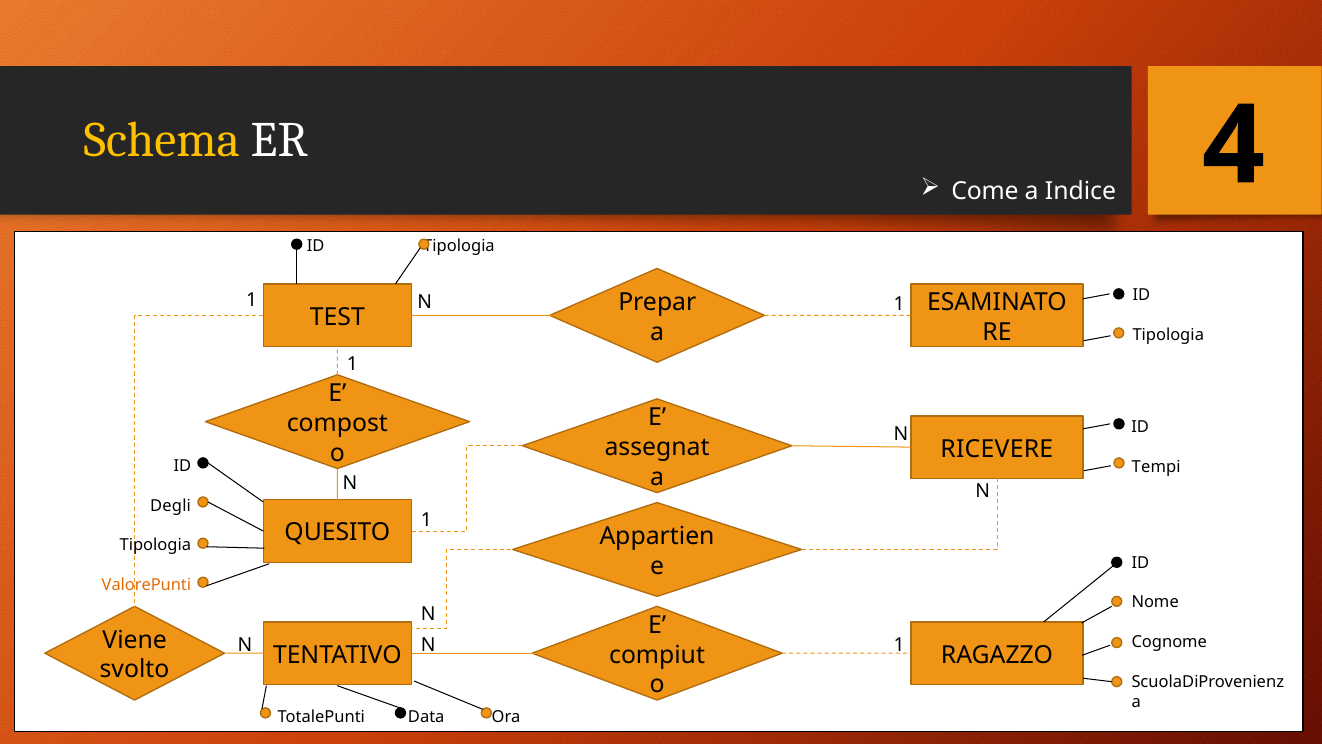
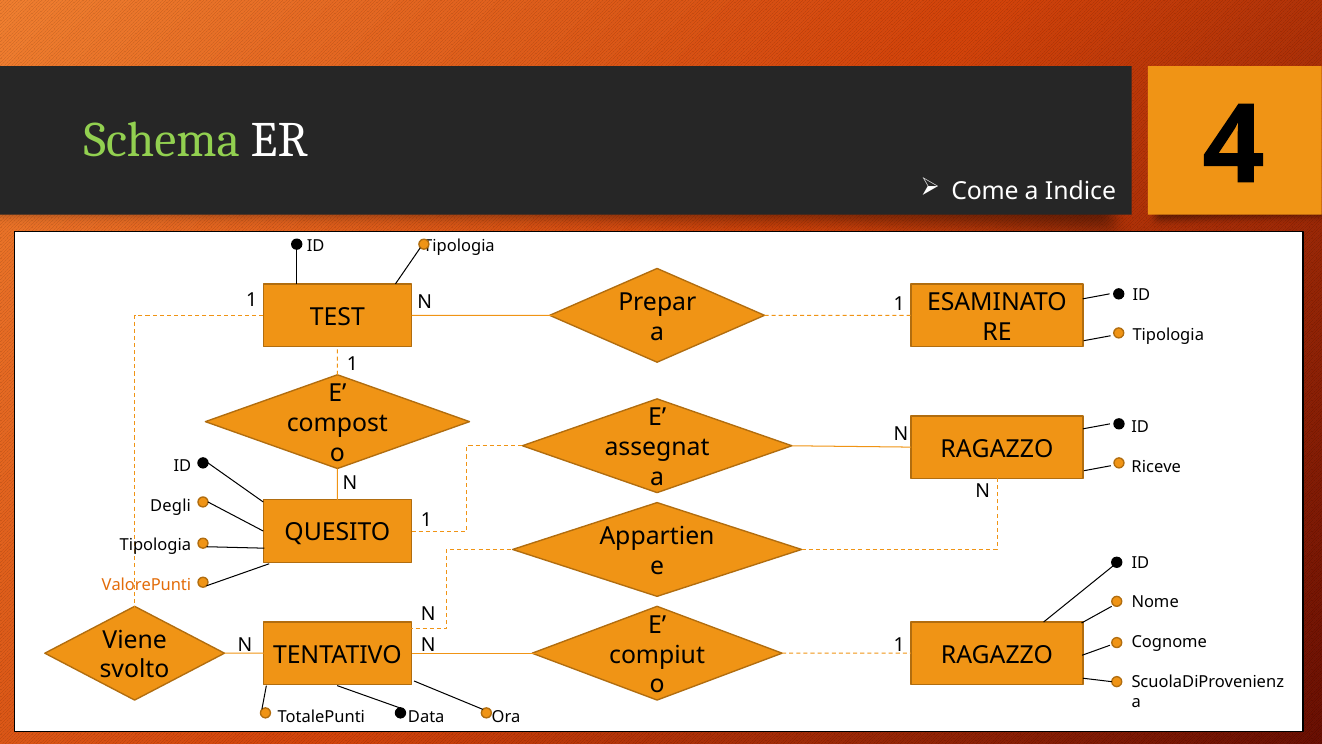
Schema colour: yellow -> light green (162, 140)
RICEVERE: RICEVERE -> RAGAZZO (997, 449)
Tempi: Tempi -> Riceve (1156, 467)
